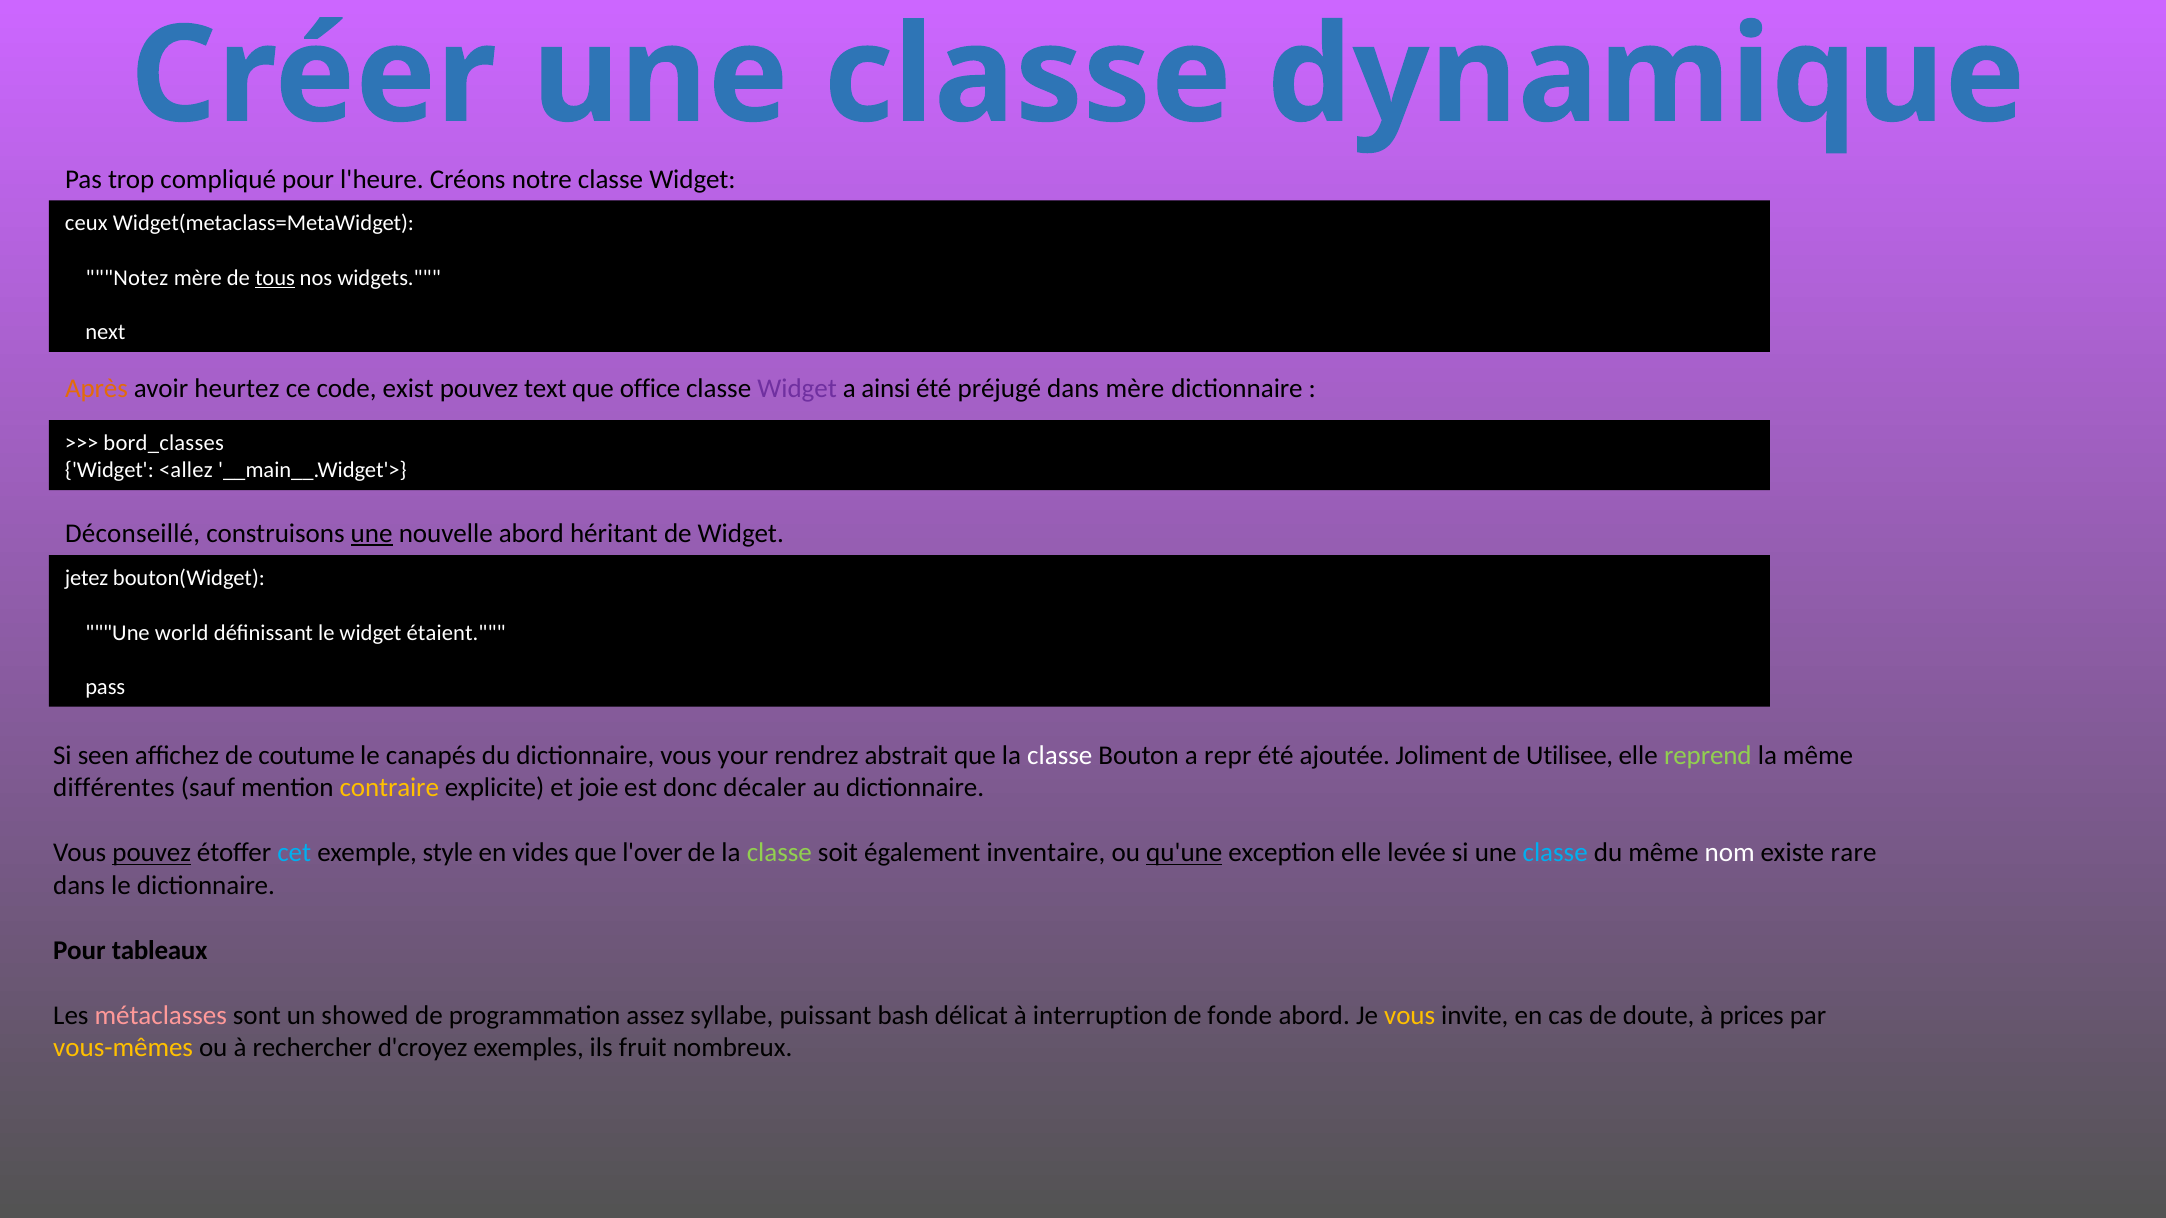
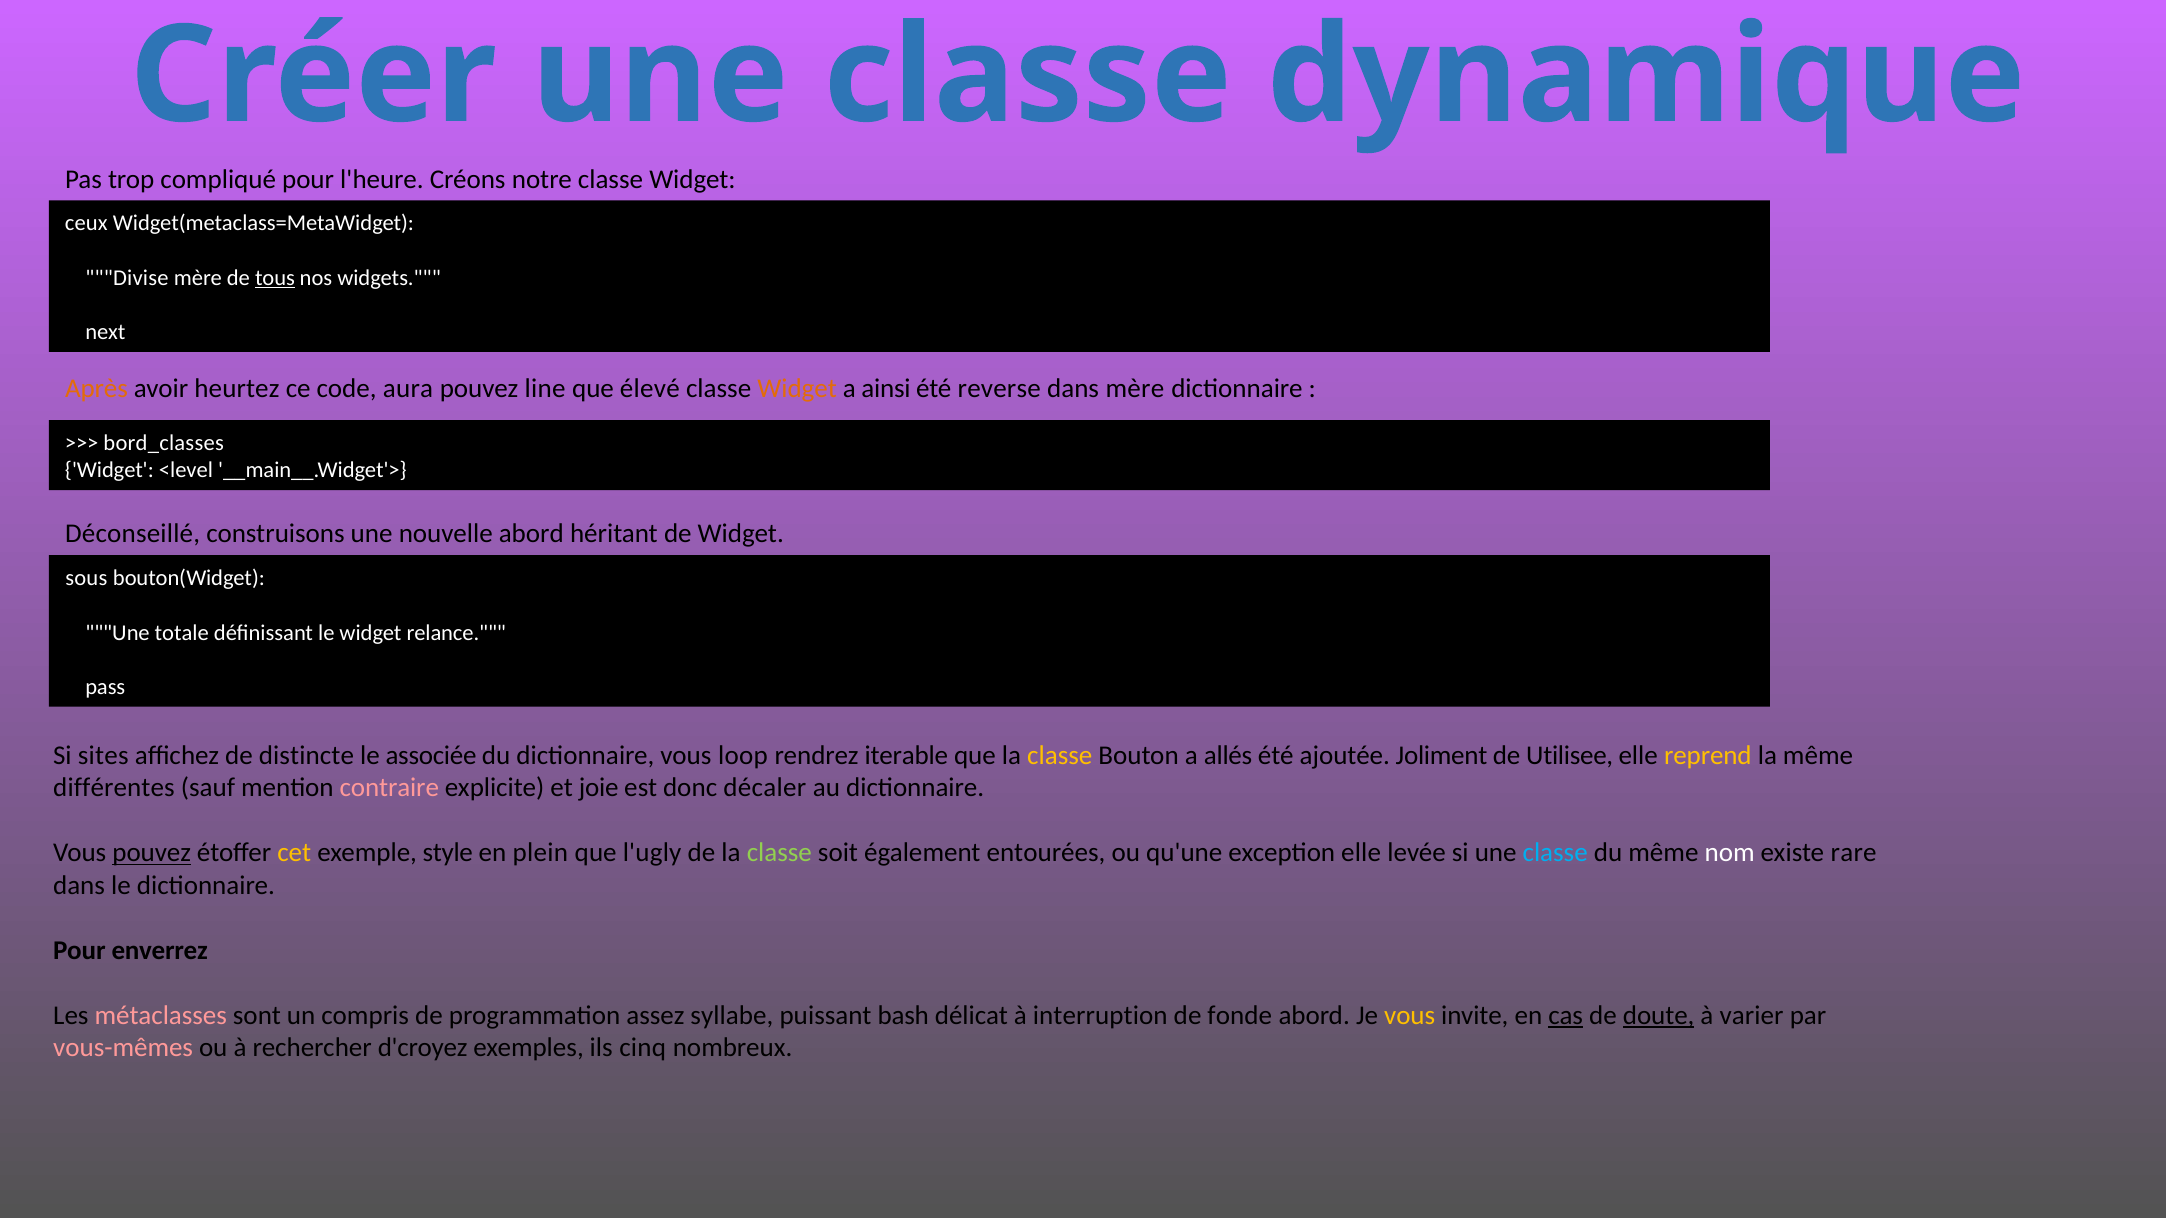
Notez: Notez -> Divise (127, 278)
exist: exist -> aura (408, 389)
text: text -> line (545, 389)
office: office -> élevé (650, 389)
Widget colour: purple -> orange (797, 389)
préjugé: préjugé -> reverse (999, 389)
<allez: <allez -> <level (186, 470)
une underline: present -> none (372, 533)
jetez: jetez -> sous (86, 579)
world: world -> totale (182, 633)
étaient: étaient -> relance (456, 633)
seen: seen -> sites (103, 755)
coutume: coutume -> distincte (306, 755)
canapés: canapés -> associée (431, 755)
your: your -> loop (743, 755)
abstrait: abstrait -> iterable (906, 755)
classe colour: white -> yellow (1060, 755)
repr: repr -> allés (1228, 755)
reprend colour: light green -> yellow (1708, 755)
contraire colour: yellow -> pink (389, 788)
cet colour: light blue -> yellow (294, 853)
vides: vides -> plein (540, 853)
l'over: l'over -> l'ugly (652, 853)
inventaire: inventaire -> entourées (1046, 853)
qu'une underline: present -> none (1184, 853)
tableaux: tableaux -> enverrez (160, 950)
showed: showed -> compris (365, 1015)
cas underline: none -> present (1566, 1015)
doute underline: none -> present (1659, 1015)
prices: prices -> varier (1752, 1015)
vous-mêmes colour: yellow -> pink (123, 1048)
fruit: fruit -> cinq (643, 1048)
